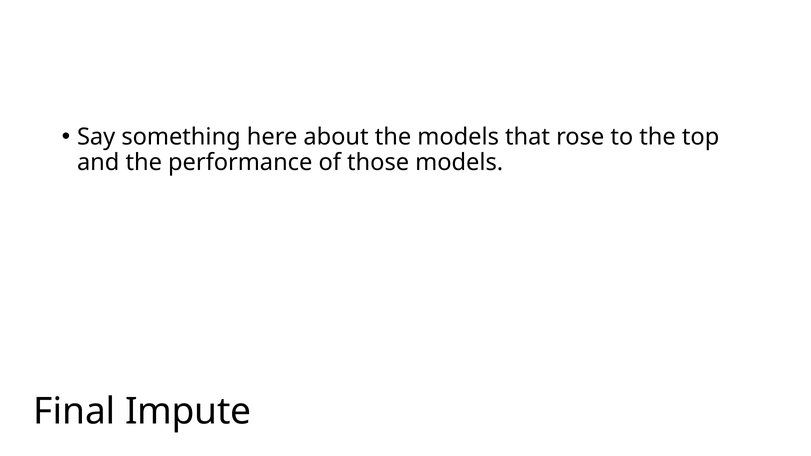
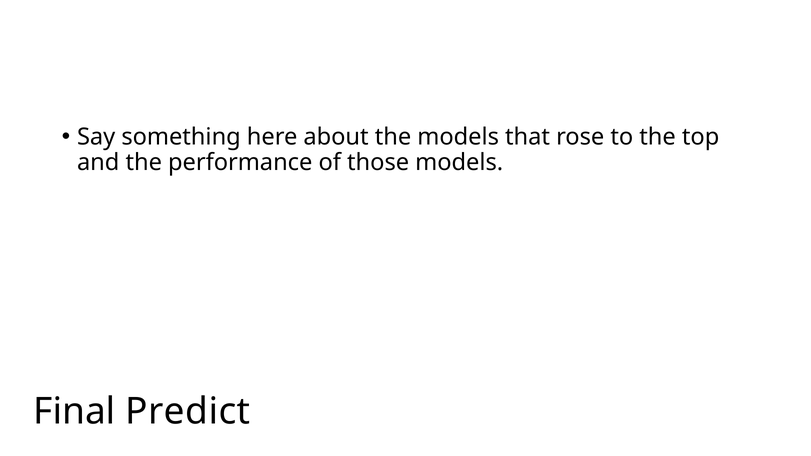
Impute: Impute -> Predict (188, 412)
